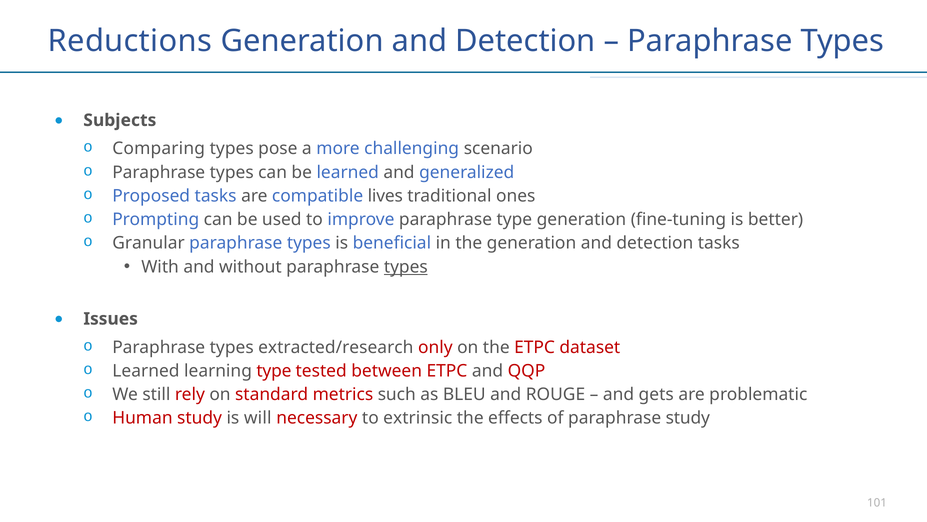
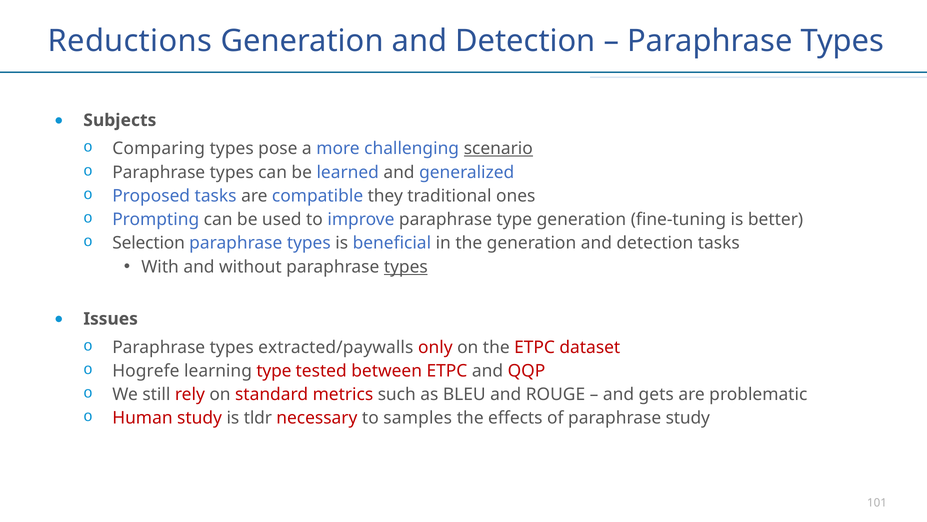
scenario underline: none -> present (498, 149)
lives: lives -> they (385, 196)
Granular: Granular -> Selection (149, 243)
extracted/research: extracted/research -> extracted/paywalls (336, 347)
Learned: Learned -> Hogrefe (146, 371)
will: will -> tldr (258, 418)
extrinsic: extrinsic -> samples (418, 418)
